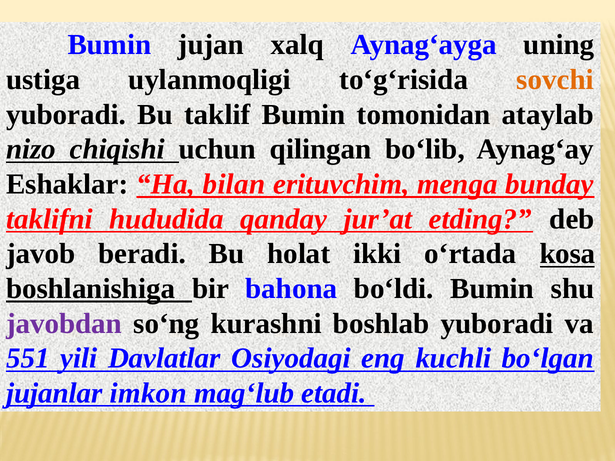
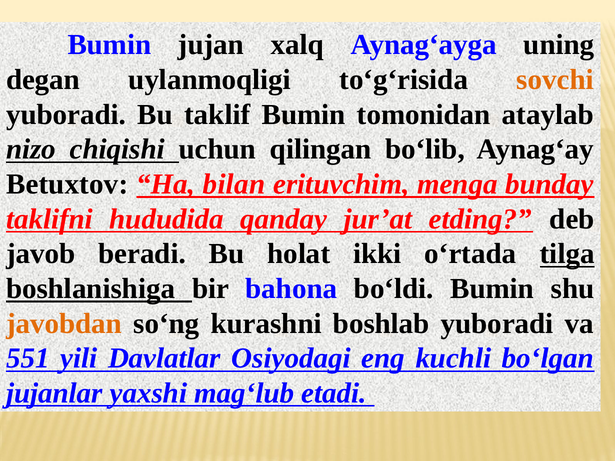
ustiga: ustiga -> dеgan (43, 80)
Eshaklar: Eshaklar -> Betuxtov (67, 184)
kosa: kosa -> tilga (567, 254)
javobdan colour: purple -> orange (64, 324)
imkon: imkon -> yaxshi (148, 393)
